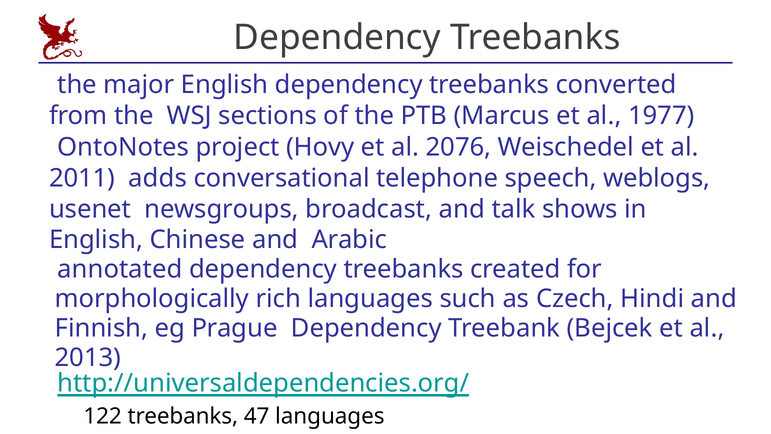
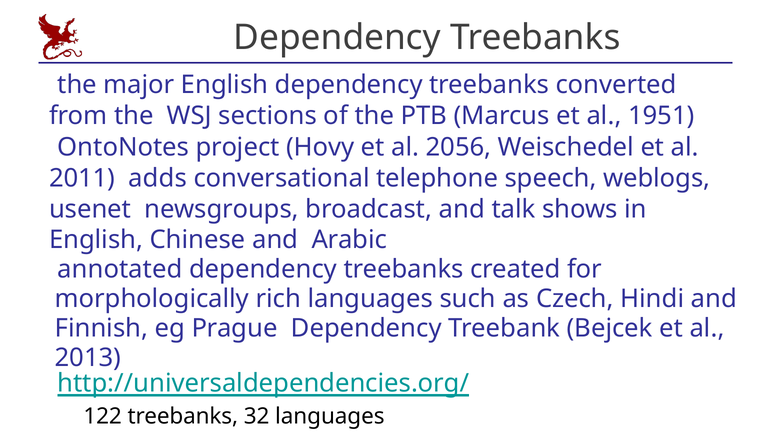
1977: 1977 -> 1951 (661, 116)
2076: 2076 -> 2056 (459, 147)
47: 47 -> 32 (257, 416)
